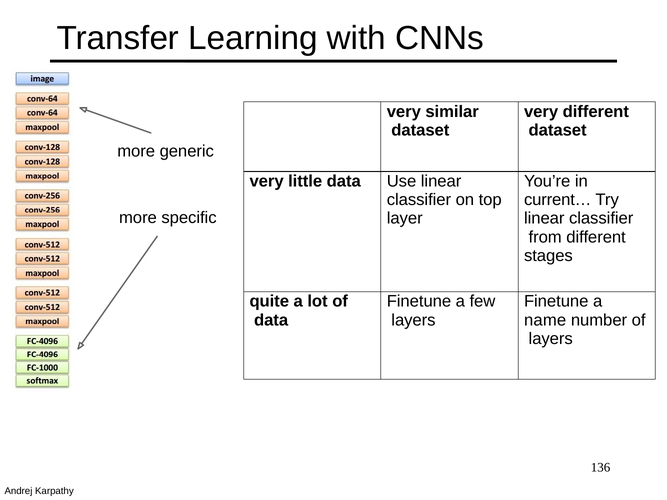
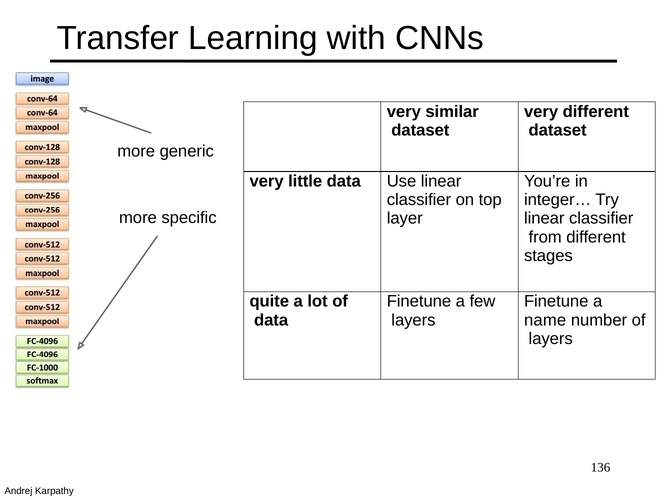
current…: current… -> integer… (558, 200)
